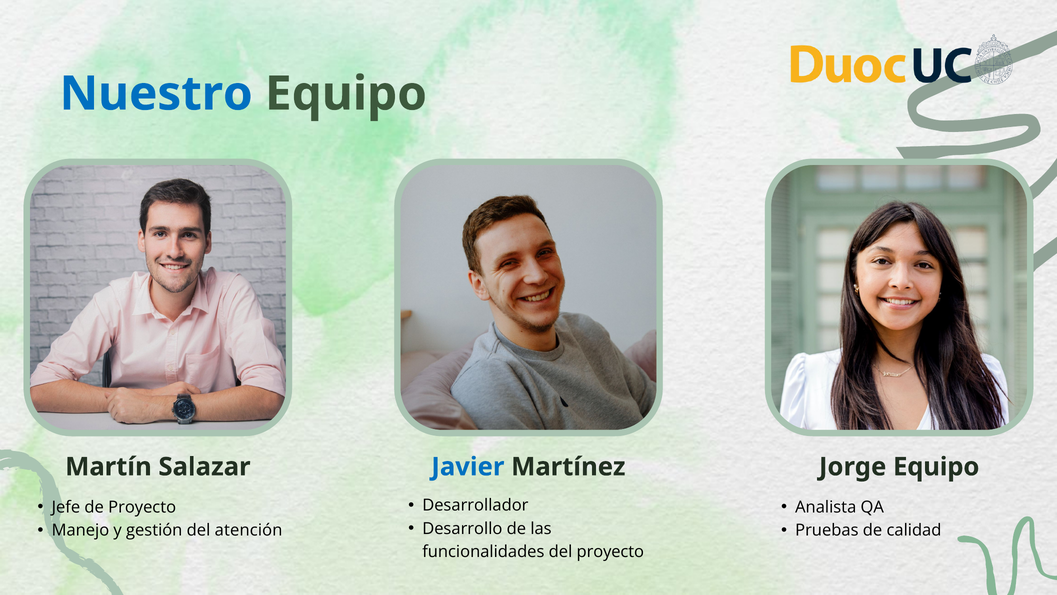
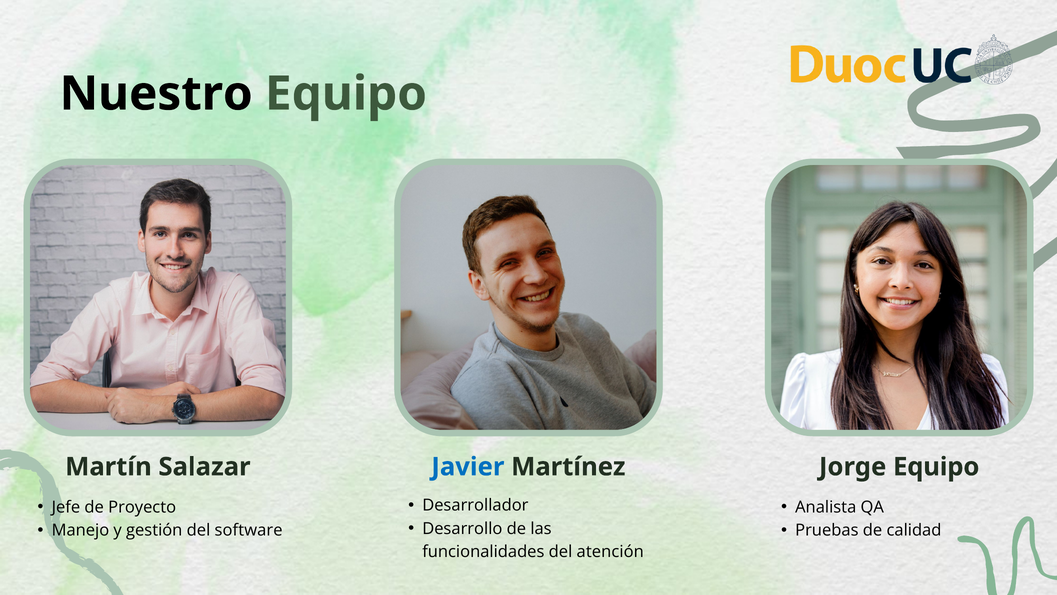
Nuestro colour: blue -> black (156, 94)
atención: atención -> software (249, 530)
del proyecto: proyecto -> atención (610, 551)
